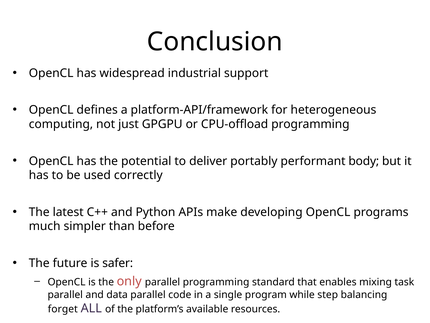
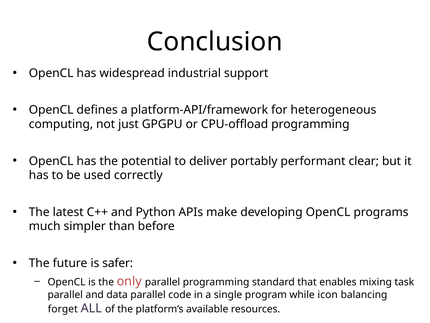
body: body -> clear (364, 161)
step: step -> icon (328, 294)
